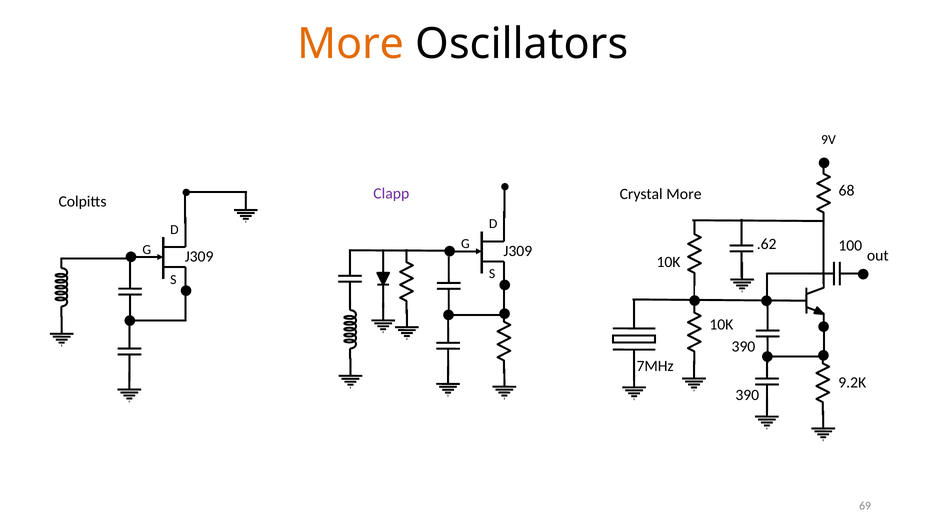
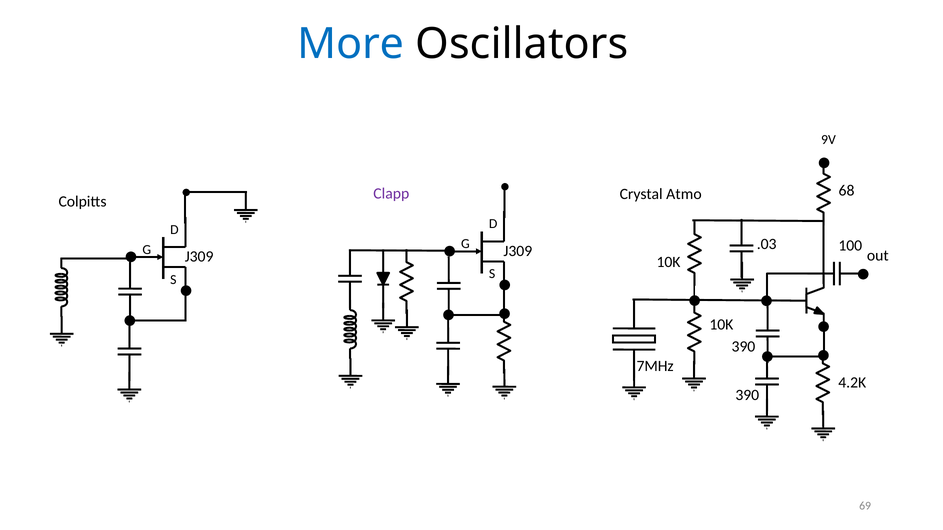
More colour: orange -> blue (351, 44)
Crystal More: More -> Atmo (684, 194)
.62: .62 -> .03 (767, 244)
9.2K: 9.2K -> 4.2K (852, 383)
